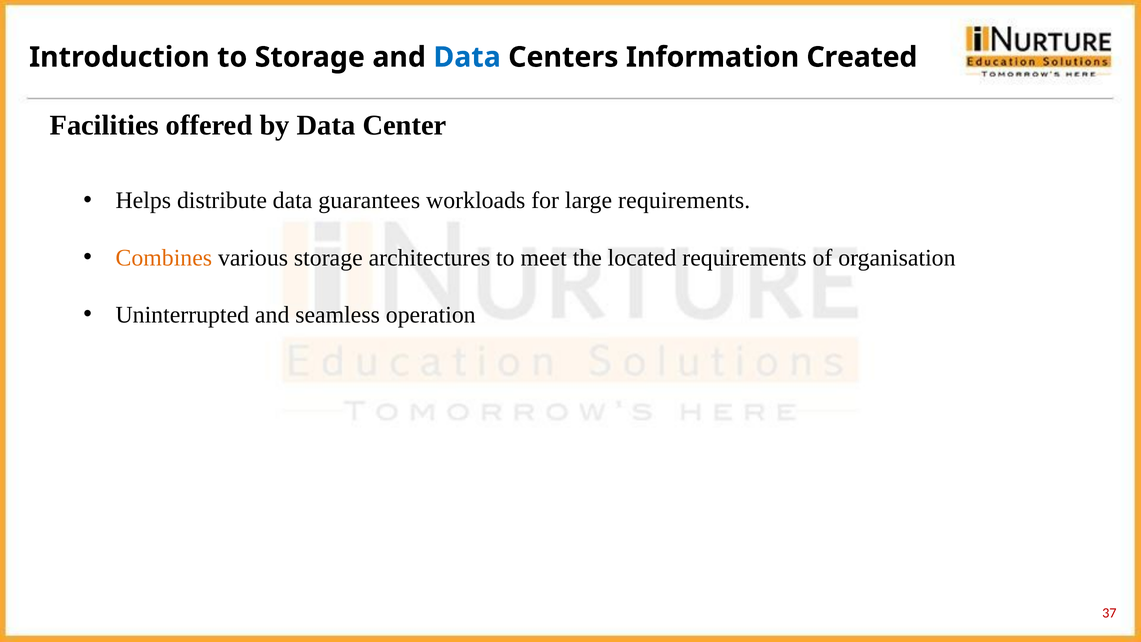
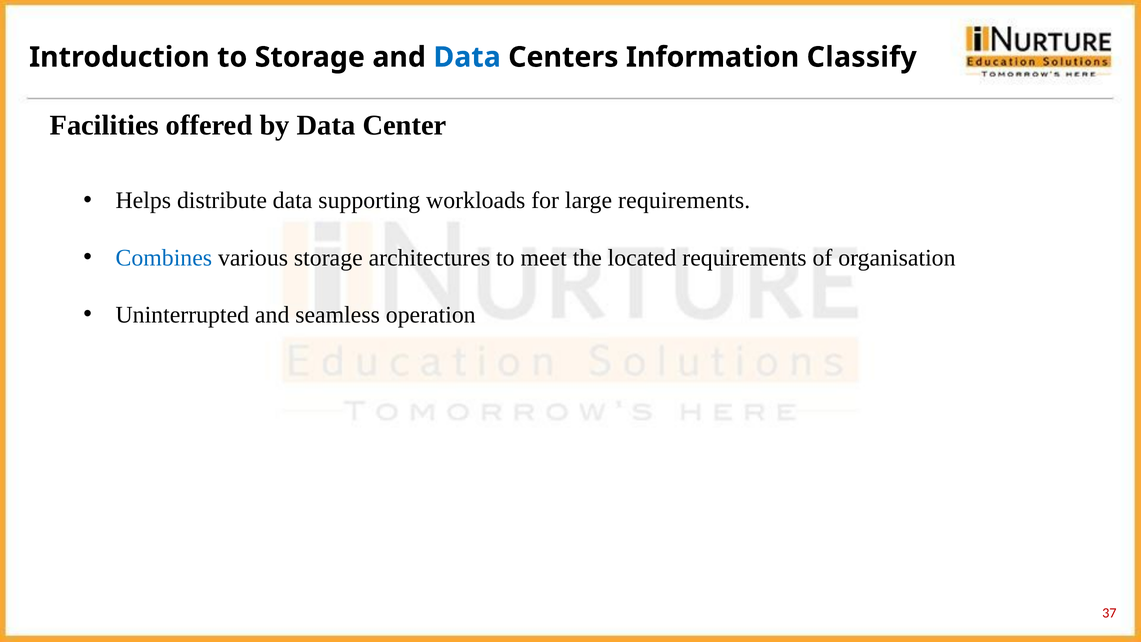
Created: Created -> Classify (862, 57)
guarantees: guarantees -> supporting (369, 201)
Combines colour: orange -> blue (164, 258)
